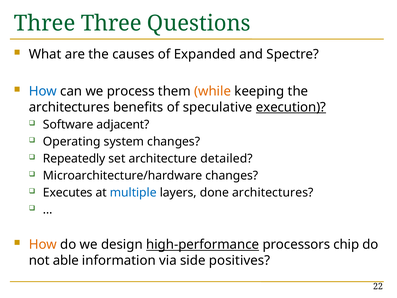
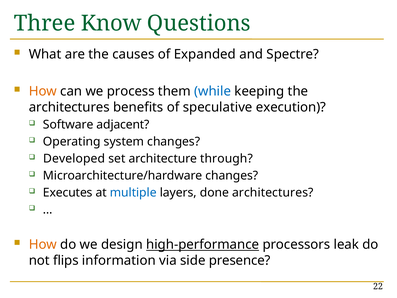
Three Three: Three -> Know (111, 23)
How colour: blue -> orange (43, 91)
while colour: orange -> blue (213, 91)
execution underline: present -> none (291, 107)
Repeatedly: Repeatedly -> Developed (74, 159)
detailed: detailed -> through (226, 159)
chip: chip -> leak (346, 244)
able: able -> flips (66, 260)
positives: positives -> presence (240, 260)
